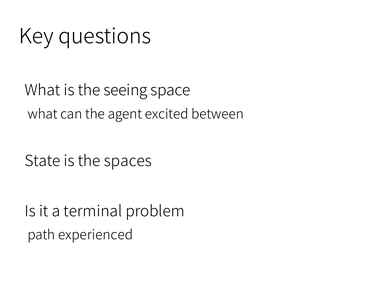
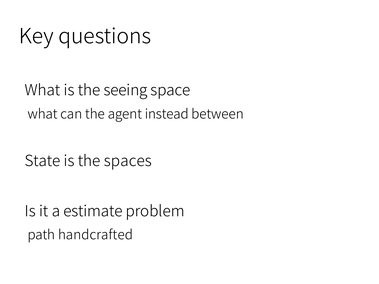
excited: excited -> instead (167, 114)
terminal: terminal -> estimate (93, 211)
experienced: experienced -> handcrafted (95, 235)
